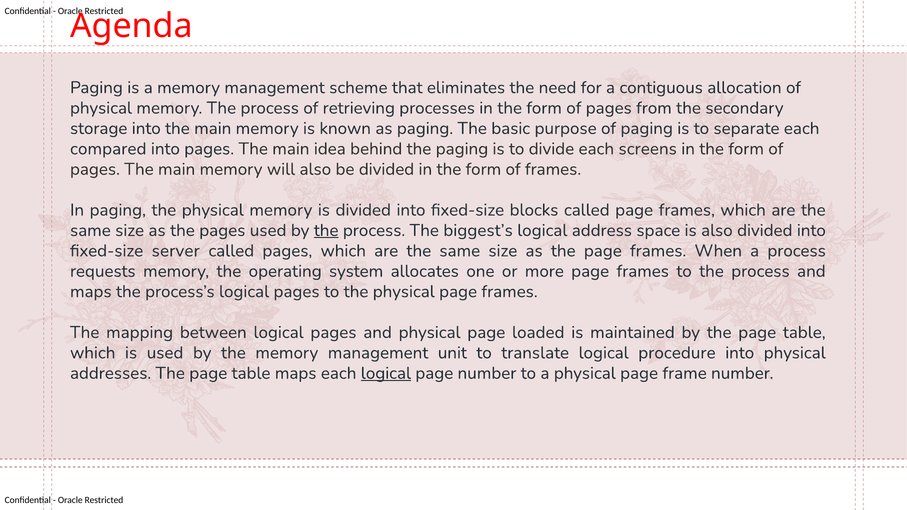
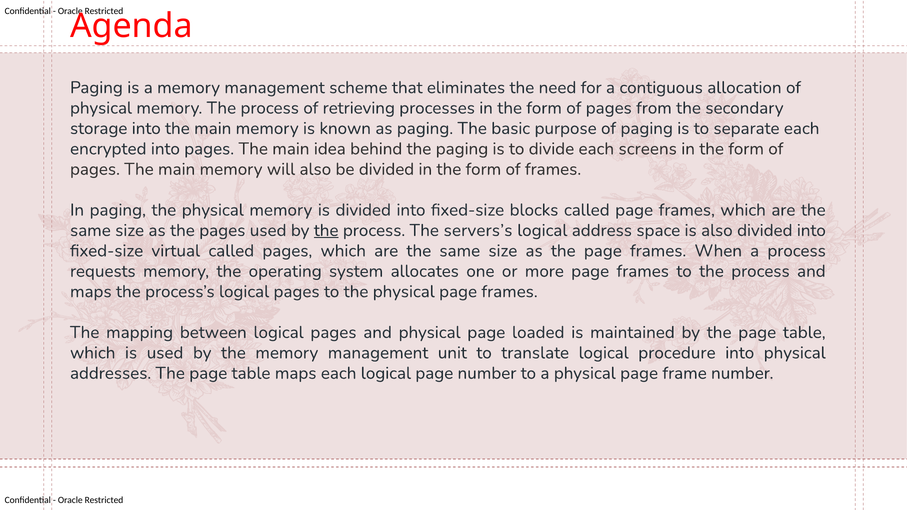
compared: compared -> encrypted (108, 149)
biggest’s: biggest’s -> servers’s (478, 230)
server: server -> virtual (176, 251)
logical underline: present -> none (386, 373)
